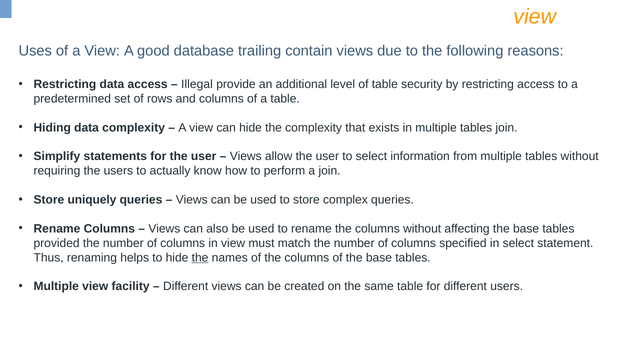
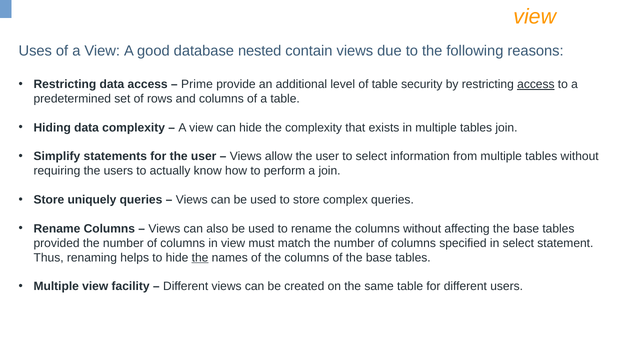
trailing: trailing -> nested (260, 51)
Illegal: Illegal -> Prime (197, 84)
access underline: none -> present (536, 84)
